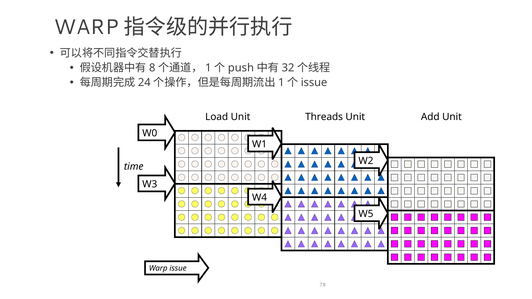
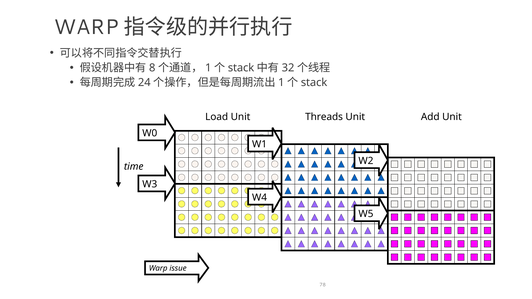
push: push -> stack (241, 68)
issue: issue -> stack (314, 83)
